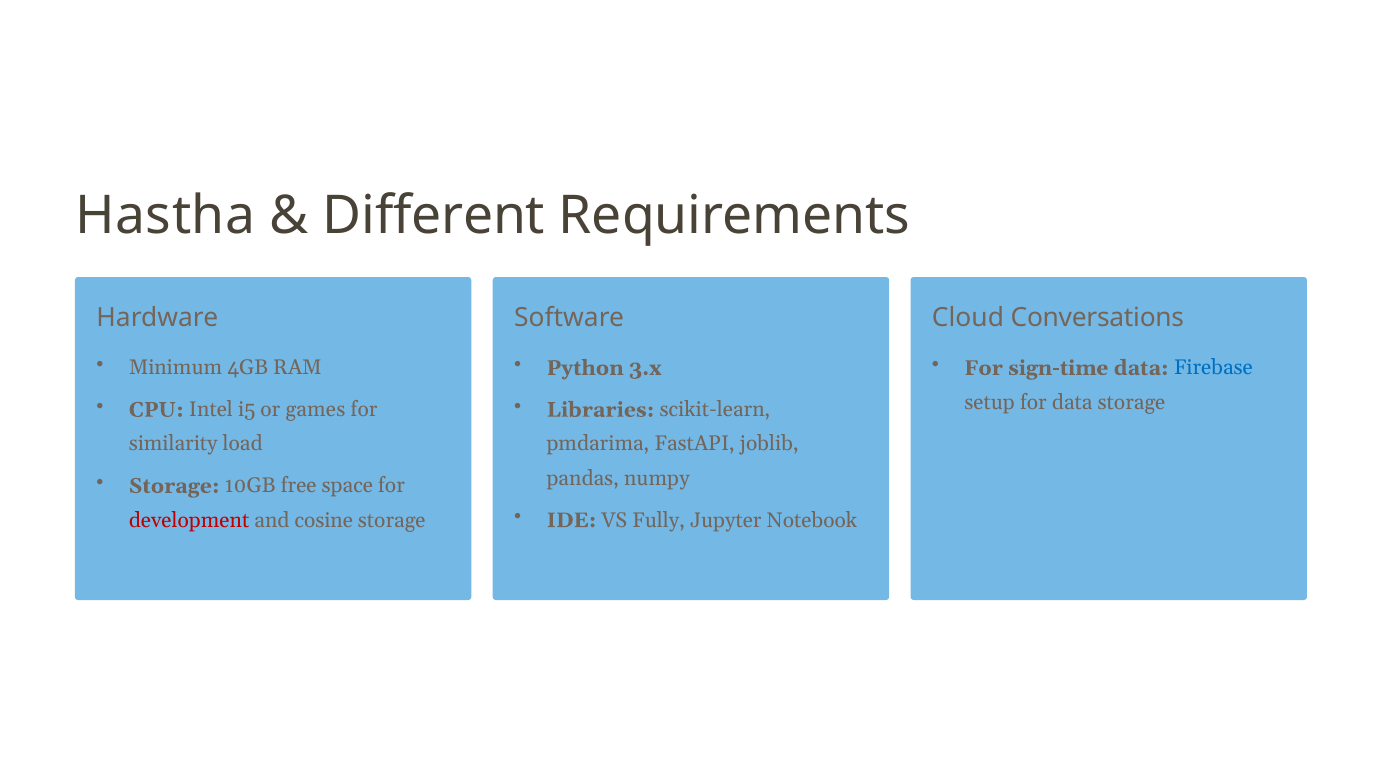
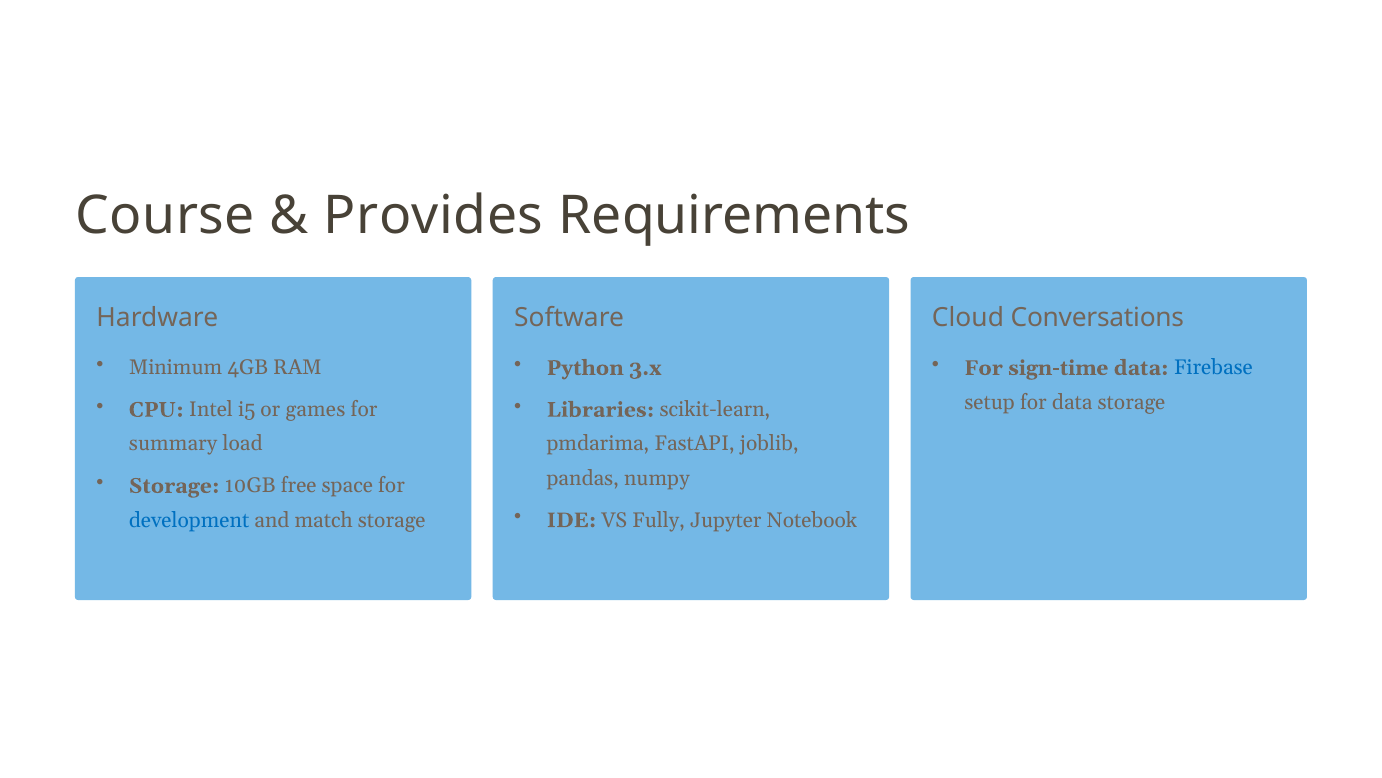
Hastha: Hastha -> Course (165, 216)
Different: Different -> Provides (434, 216)
similarity: similarity -> summary (173, 444)
development colour: red -> blue (189, 520)
cosine: cosine -> match (324, 520)
